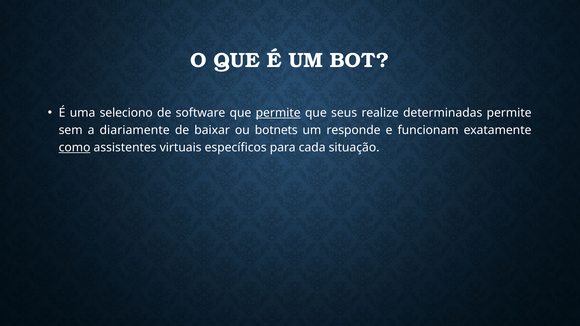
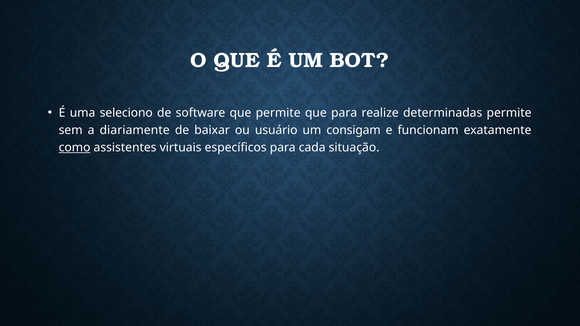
permite underline: present -> none (278, 113)
que seus: seus -> para (344, 113)
botnets: botnets -> usuário (276, 130)
responde: responde -> consigam (354, 130)
